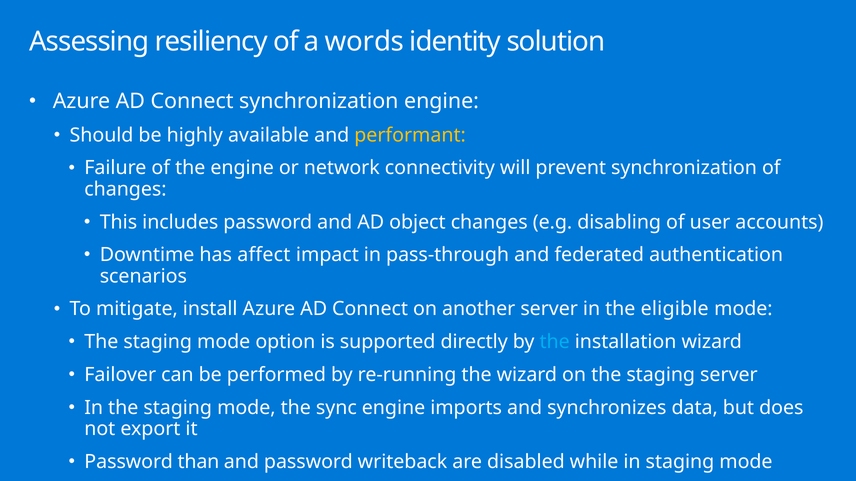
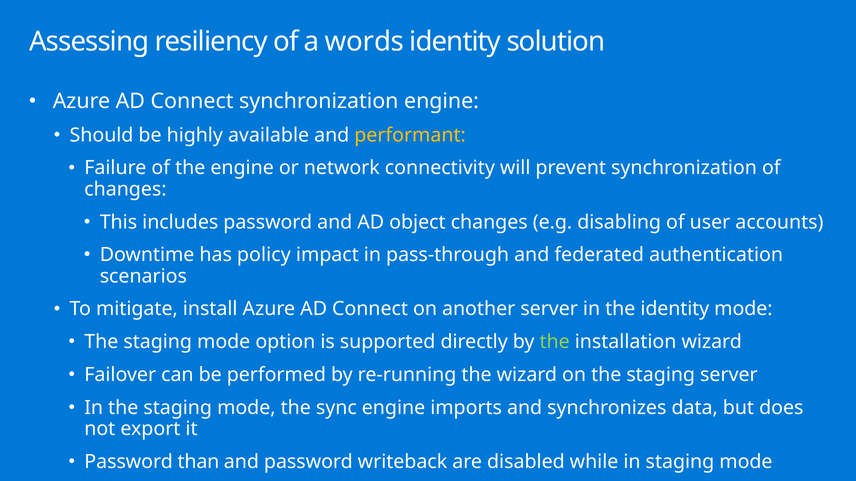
affect: affect -> policy (264, 255)
the eligible: eligible -> identity (675, 309)
the colour: light blue -> light green (555, 342)
